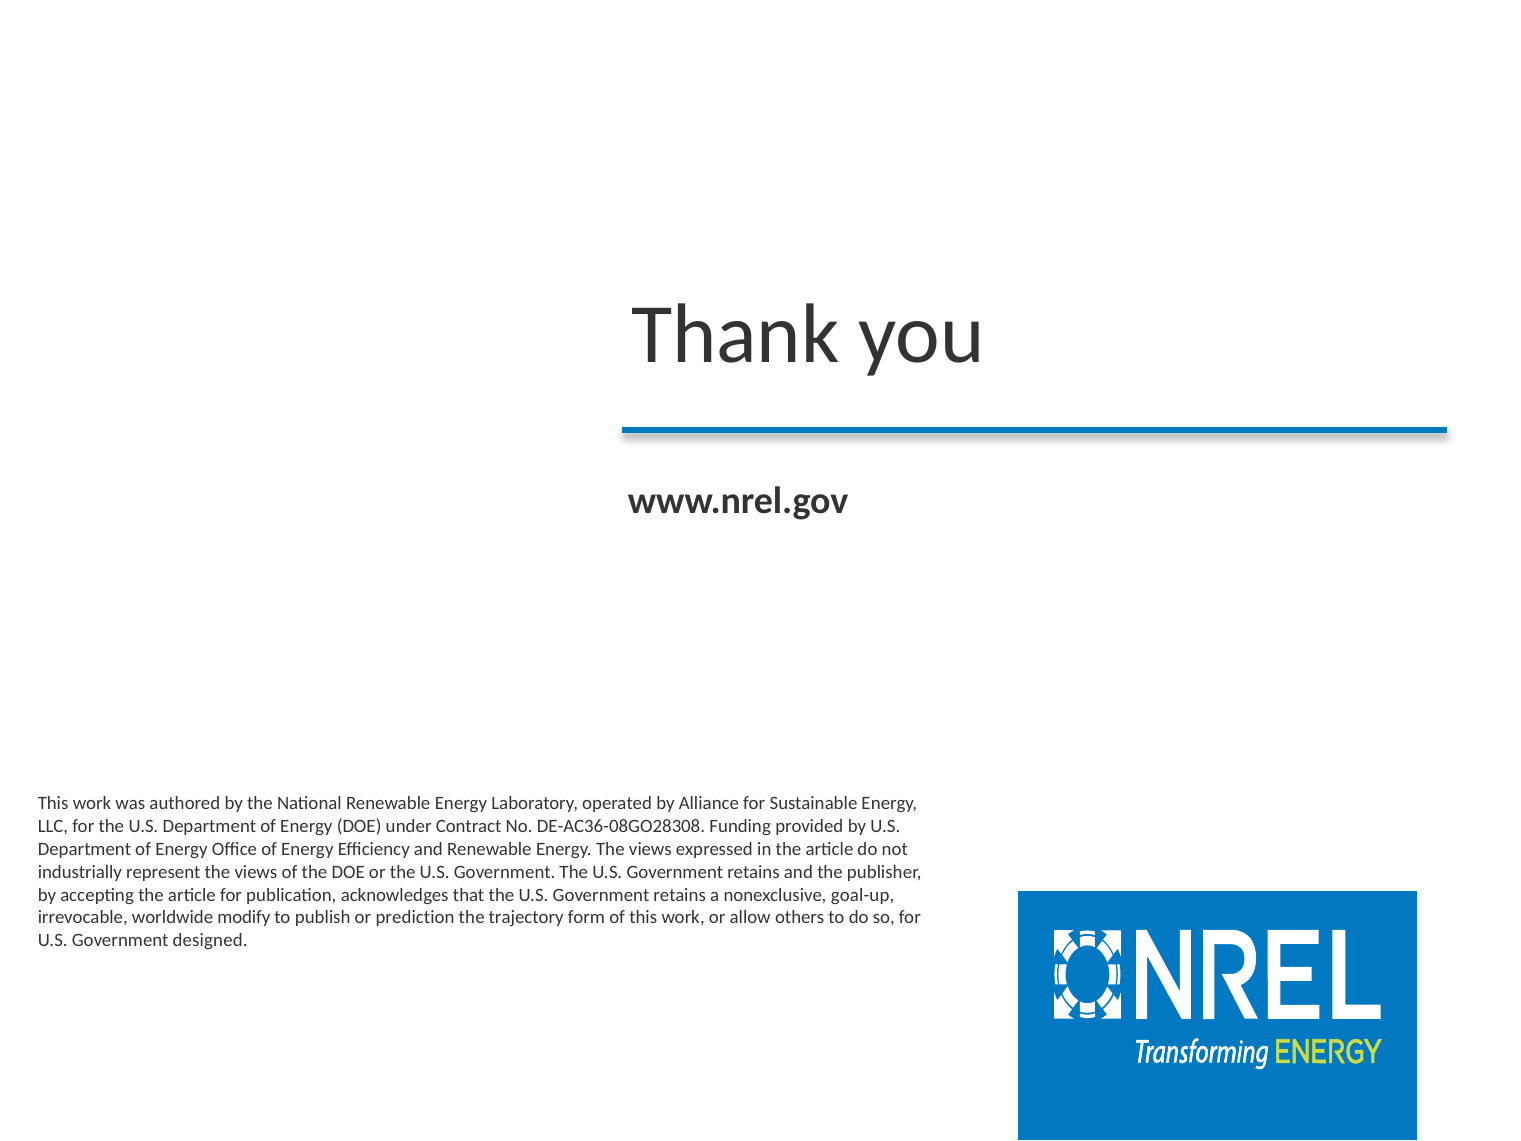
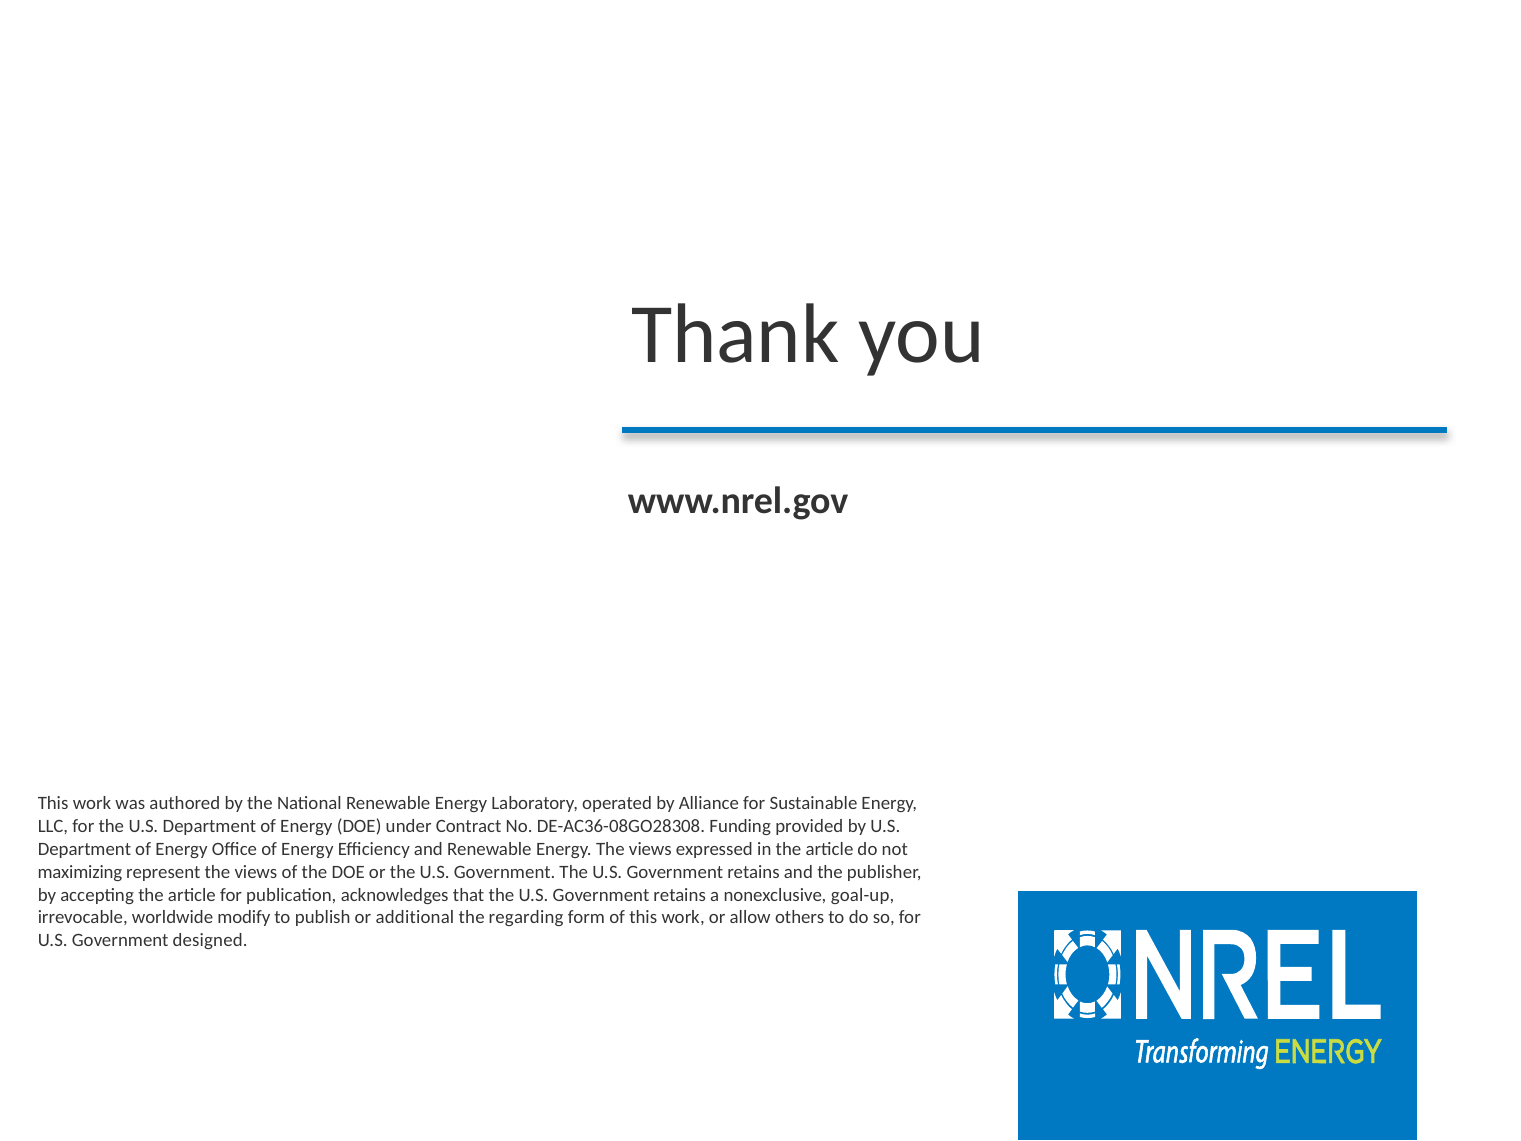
industrially: industrially -> maximizing (80, 872)
prediction: prediction -> additional (415, 917)
trajectory: trajectory -> regarding (526, 917)
